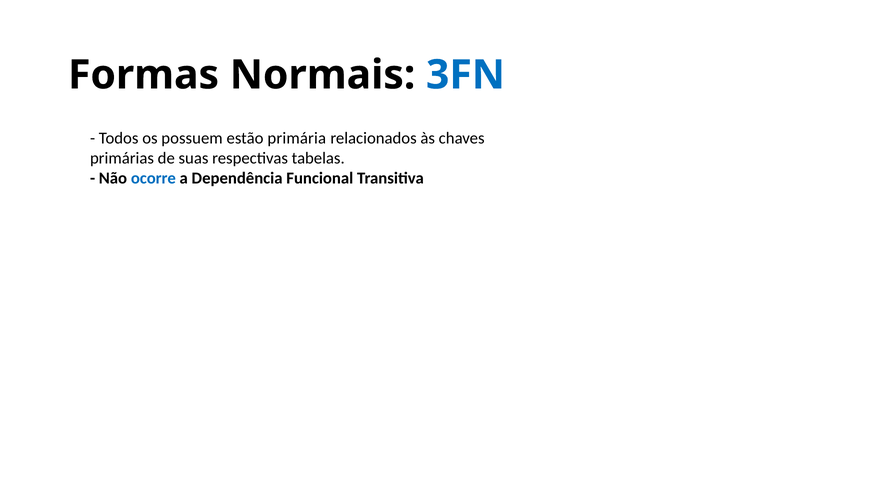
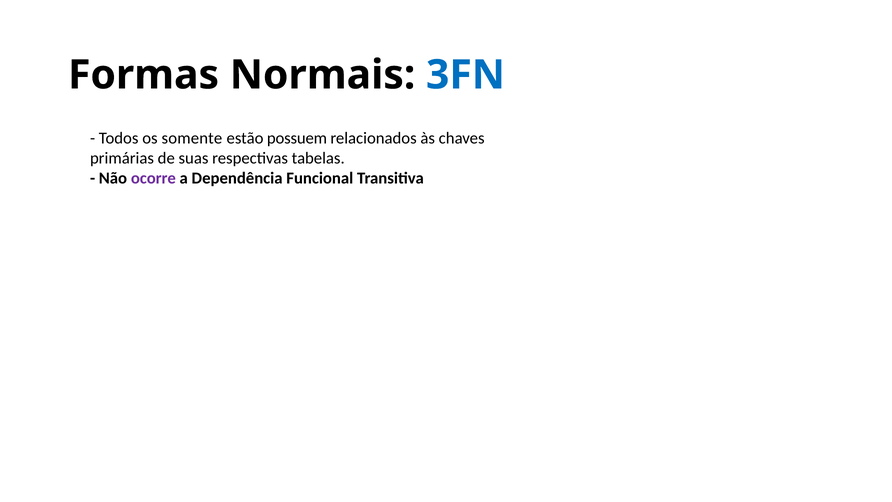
possuem: possuem -> somente (192, 138)
primária: primária -> possuem (297, 138)
ocorre colour: blue -> purple (153, 178)
